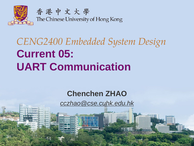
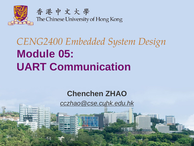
Current: Current -> Module (36, 54)
